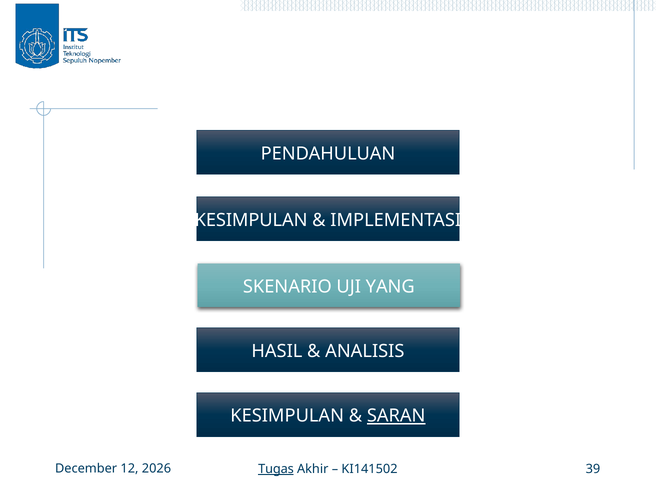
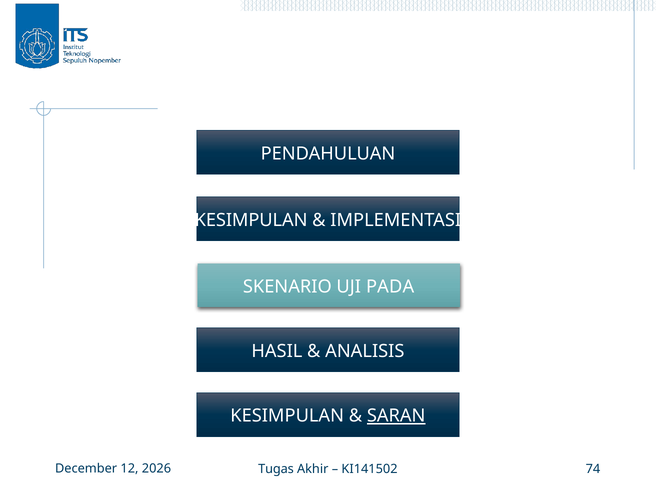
YANG: YANG -> PADA (390, 287)
Tugas underline: present -> none (276, 469)
39: 39 -> 74 (593, 469)
